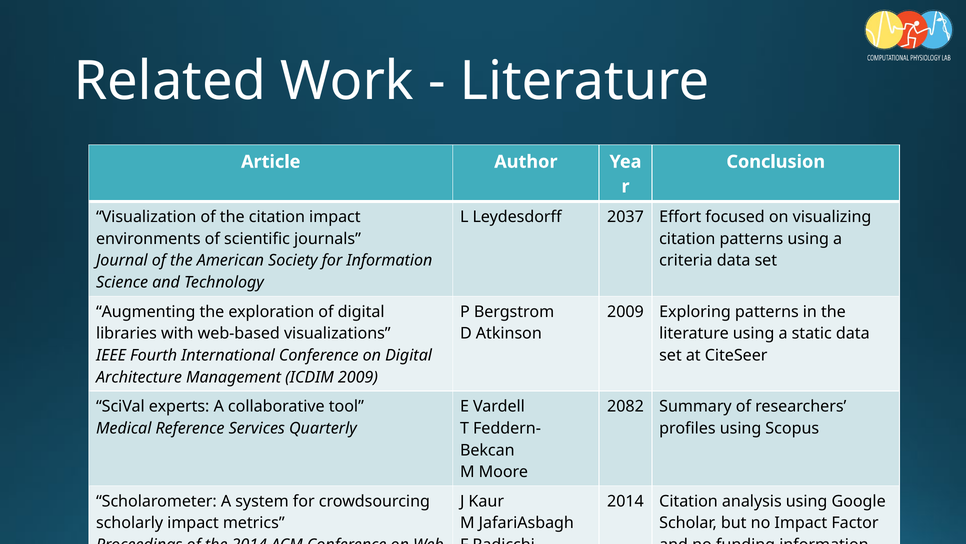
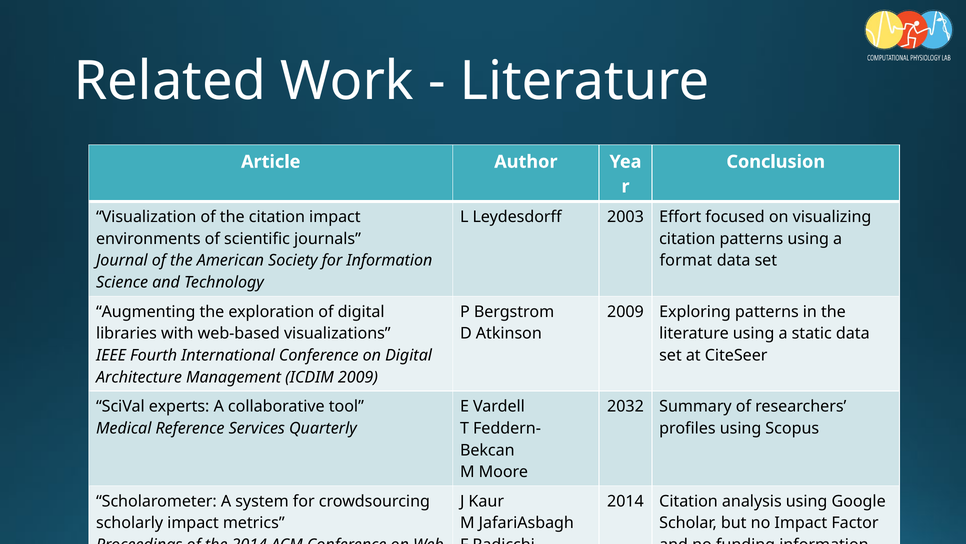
2037: 2037 -> 2003 (625, 217)
criteria: criteria -> format (686, 260)
2082: 2082 -> 2032 (625, 406)
